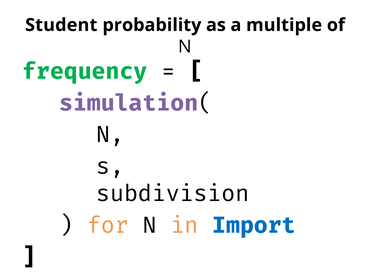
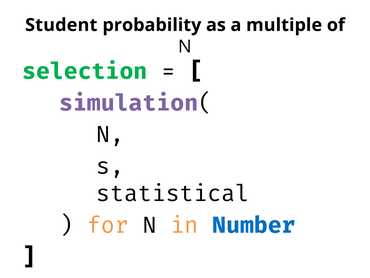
frequency: frequency -> selection (85, 71)
subdivision: subdivision -> statistical (173, 193)
Import: Import -> Number (254, 225)
